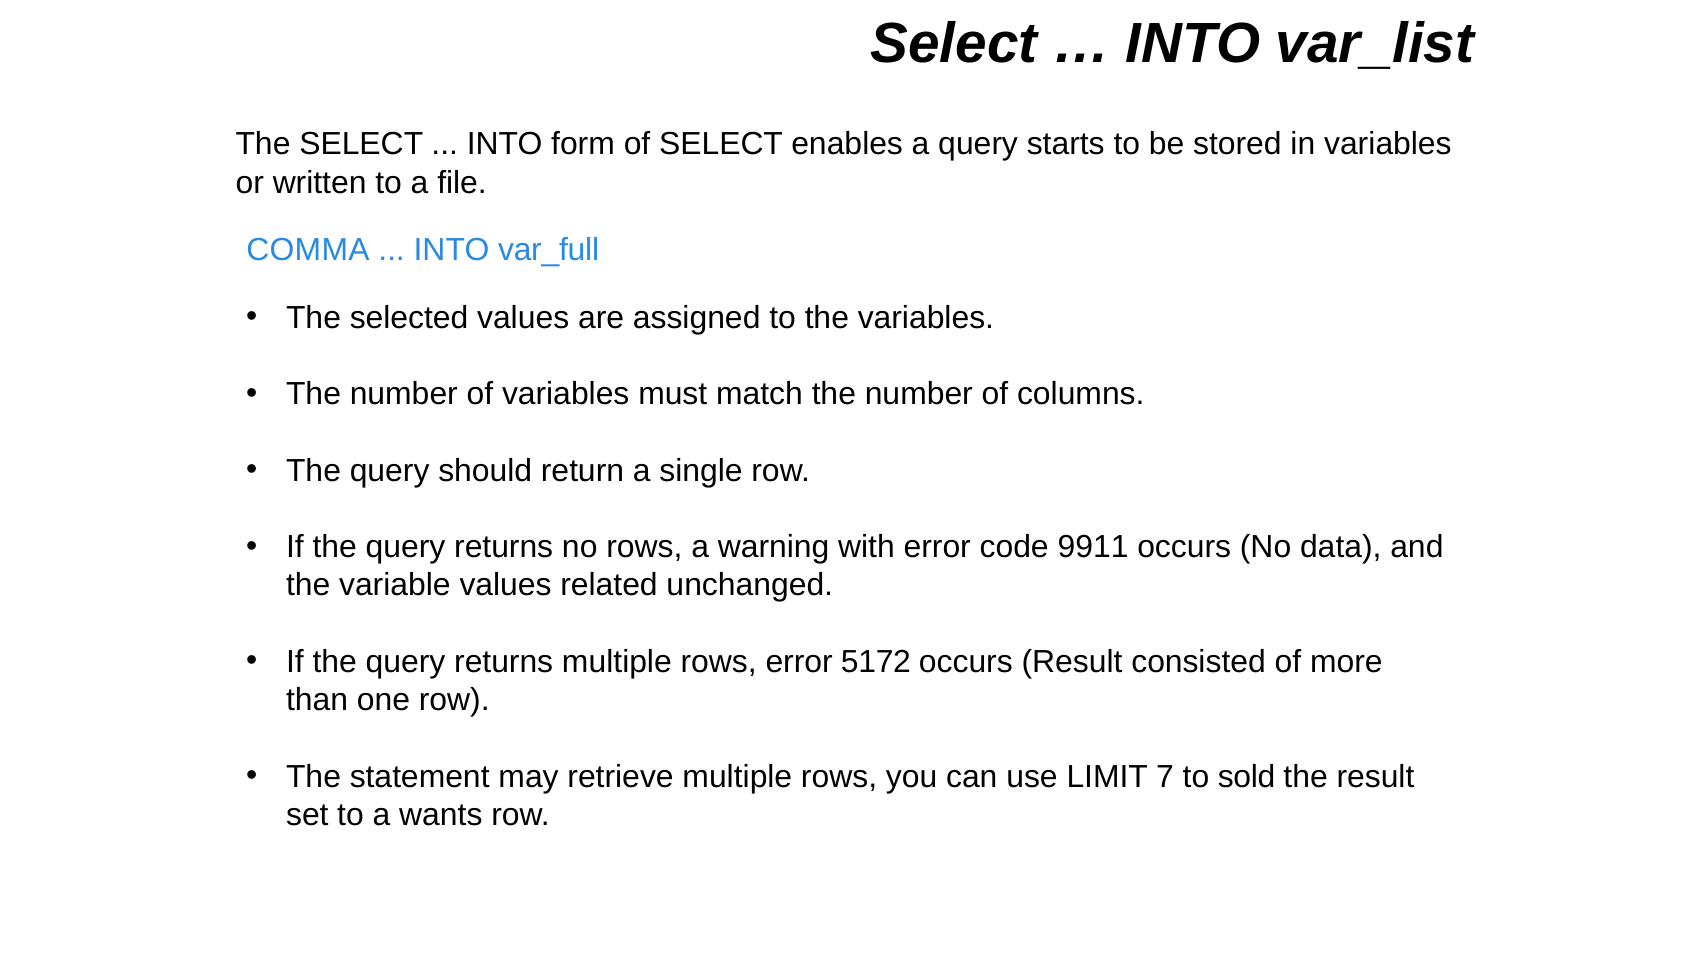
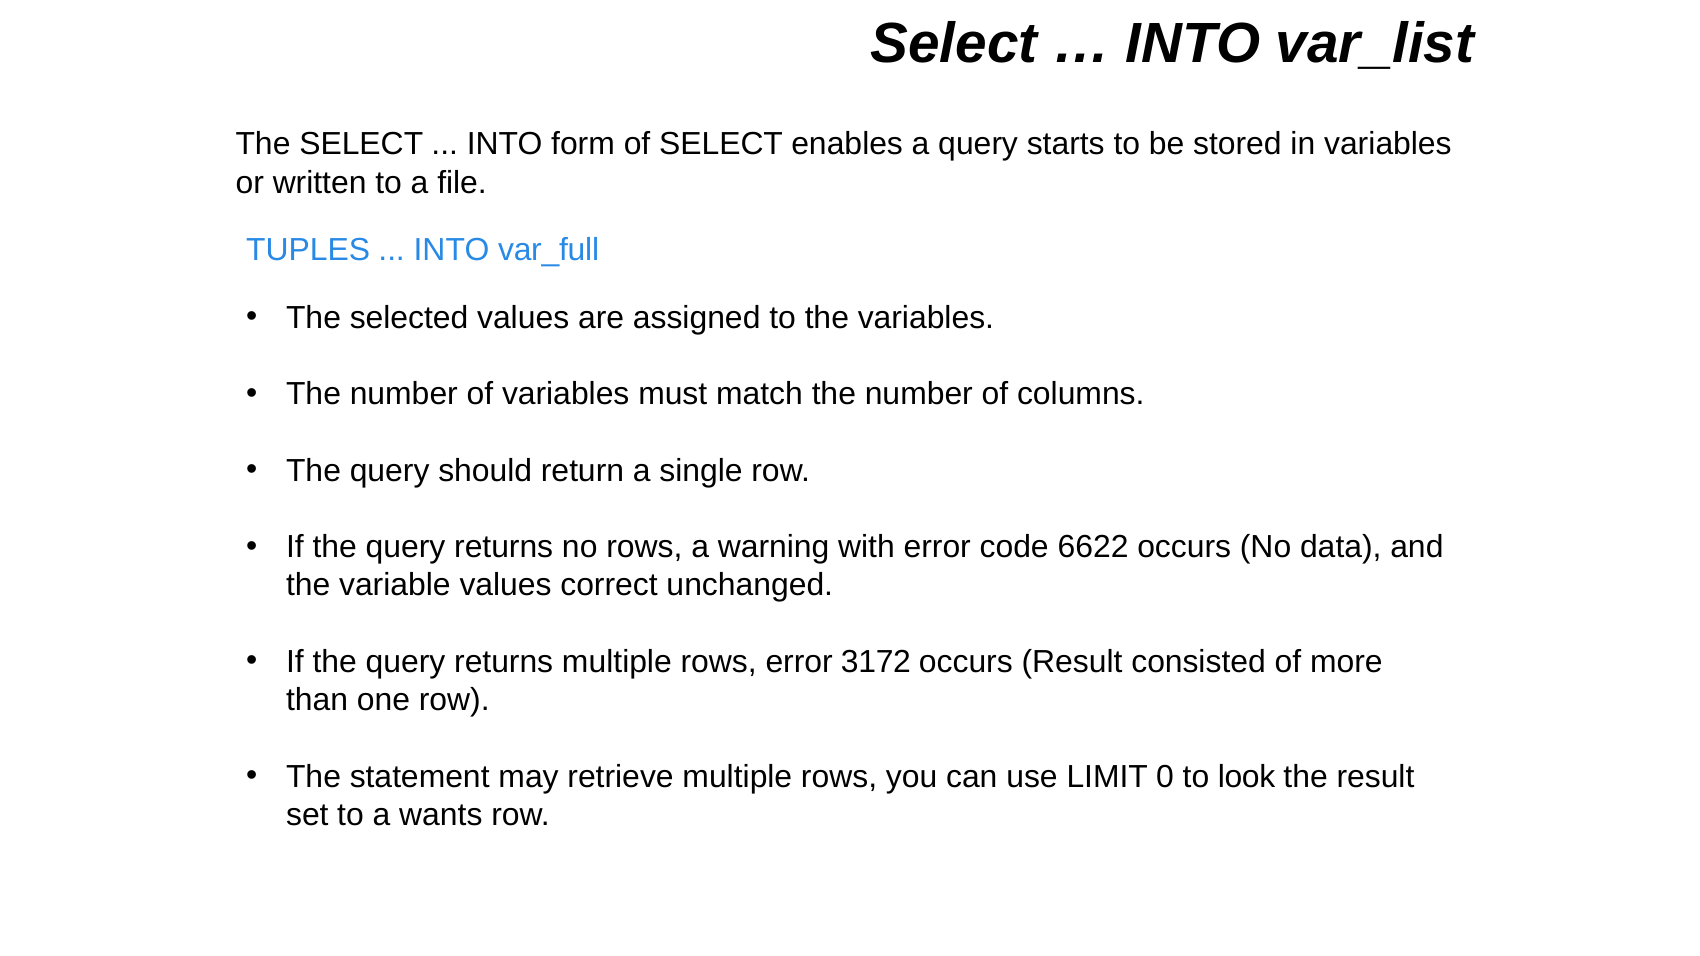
COMMA: COMMA -> TUPLES (308, 250)
9911: 9911 -> 6622 (1093, 547)
related: related -> correct (609, 586)
5172: 5172 -> 3172 (876, 662)
7: 7 -> 0 (1165, 777)
sold: sold -> look (1247, 777)
